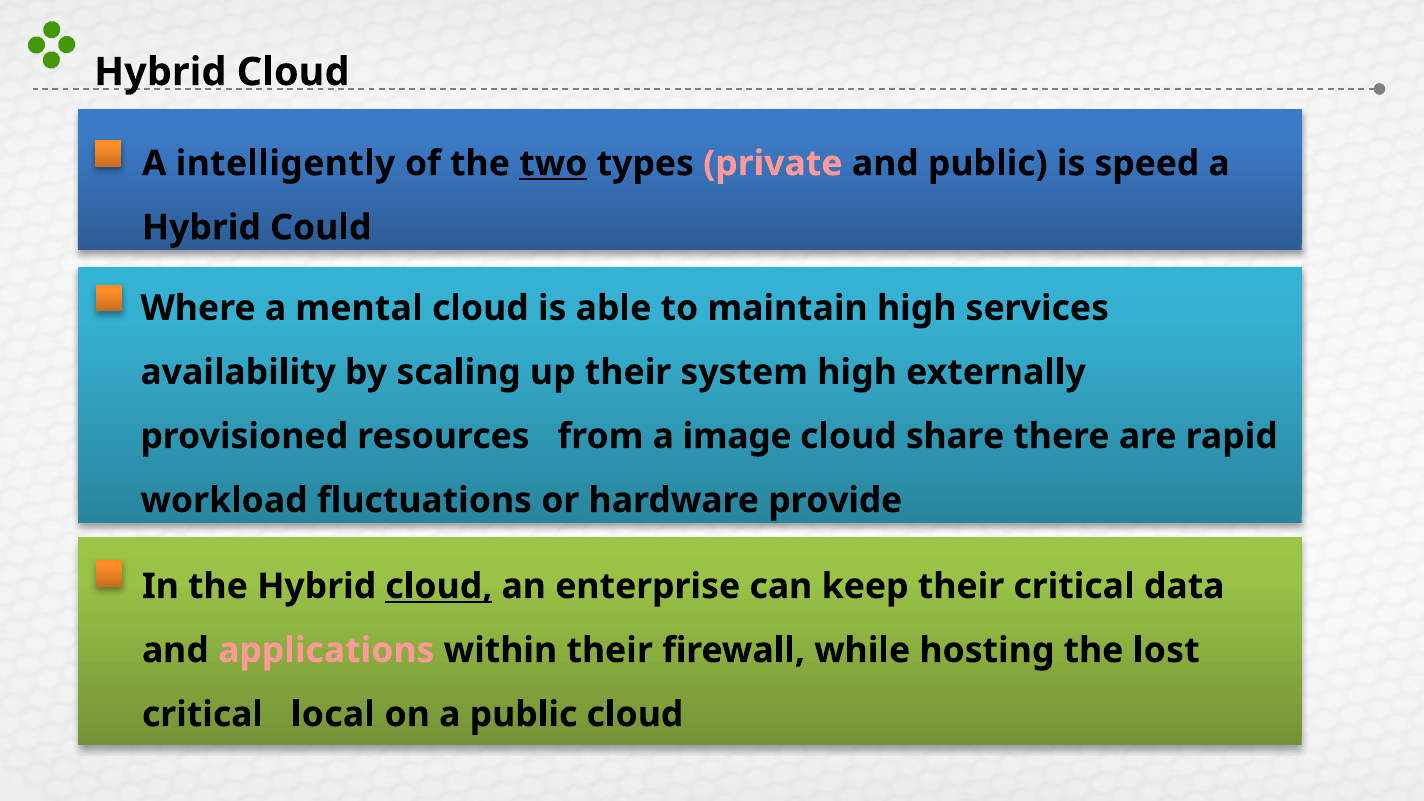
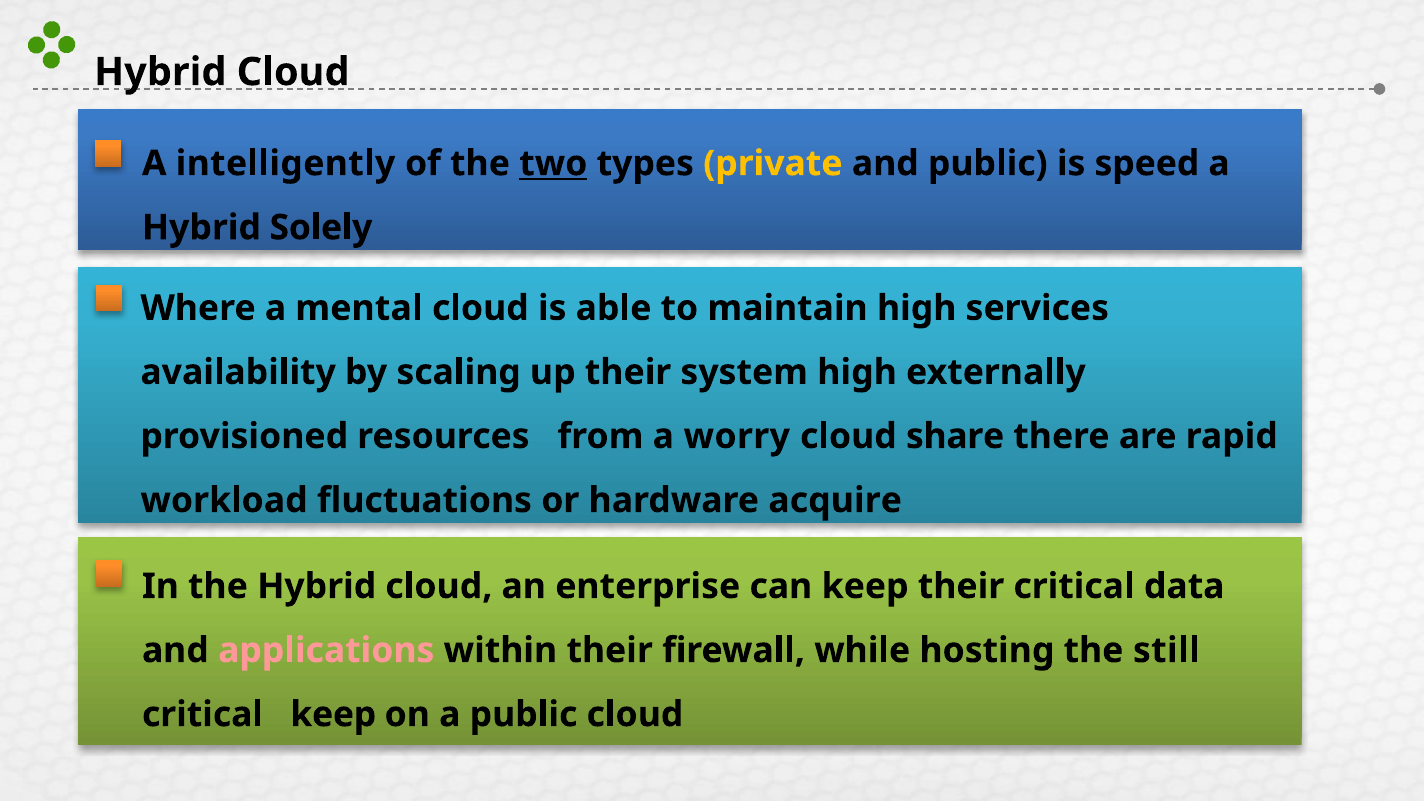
private colour: pink -> yellow (773, 164)
Could: Could -> Solely (321, 228)
image: image -> worry (737, 436)
provide: provide -> acquire (835, 500)
cloud underline: present -> none (439, 586)
lost: lost -> still (1166, 650)
critical local: local -> keep (333, 714)
